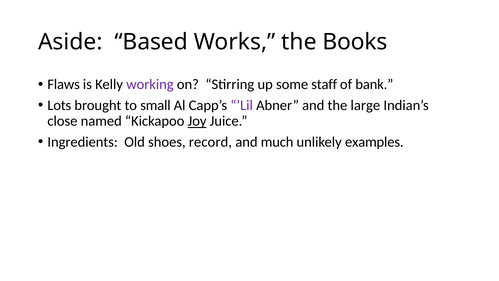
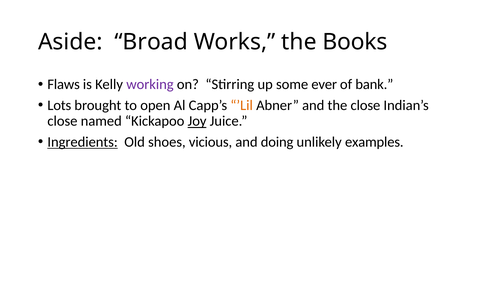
Based: Based -> Broad (151, 42)
staff: staff -> ever (324, 84)
small: small -> open (155, 105)
’Lil colour: purple -> orange (242, 105)
the large: large -> close (365, 105)
Ingredients underline: none -> present (83, 142)
record: record -> vicious (211, 142)
much: much -> doing (277, 142)
